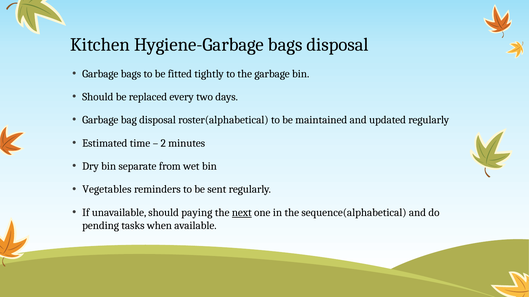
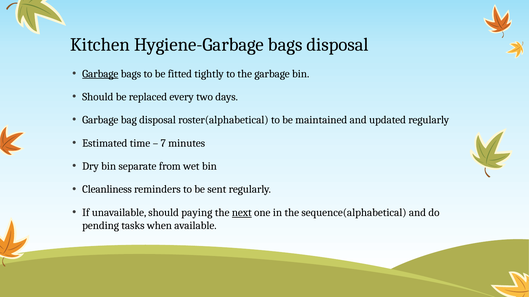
Garbage underline: none -> present (100, 74)
2: 2 -> 7 (163, 143)
Vegetables: Vegetables -> Cleanliness (107, 190)
